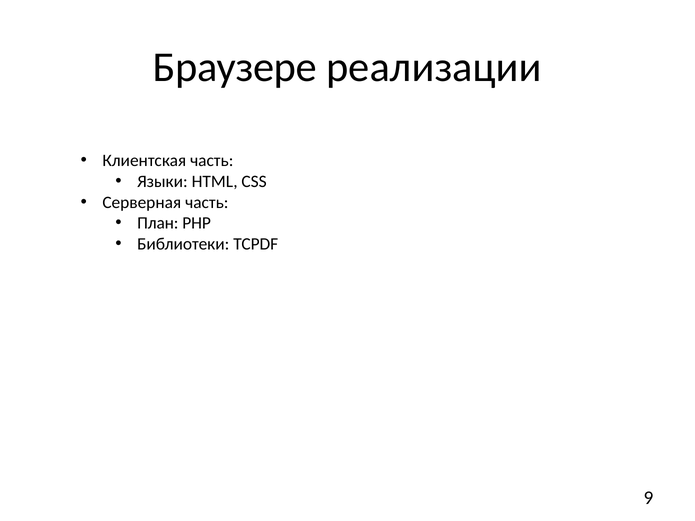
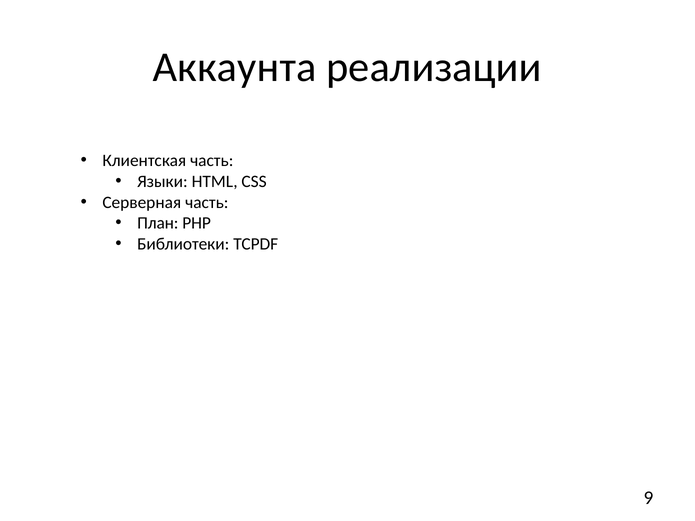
Браузере: Браузере -> Аккаунта (235, 67)
